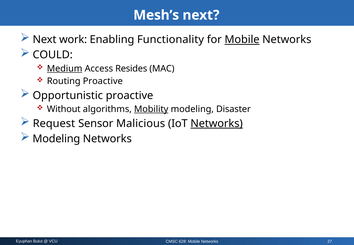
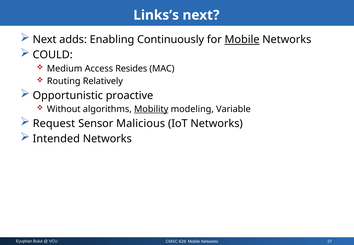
Mesh’s: Mesh’s -> Links’s (156, 15)
work: work -> adds (73, 40)
Functionality: Functionality -> Continuously (171, 40)
Medium underline: present -> none (65, 69)
Routing Proactive: Proactive -> Relatively (103, 81)
Disaster: Disaster -> Variable (233, 109)
Networks underline: present -> none (217, 123)
Modeling: Modeling -> Intended (56, 139)
